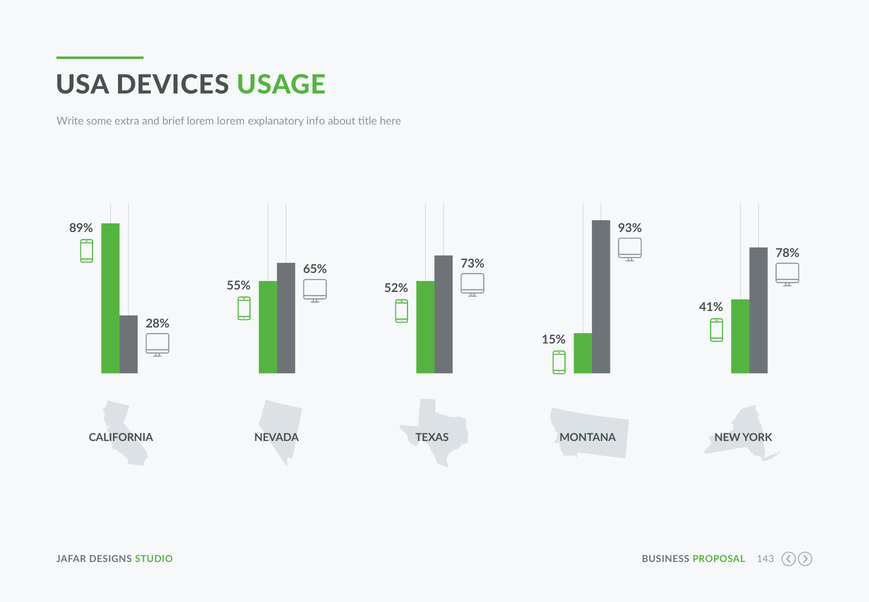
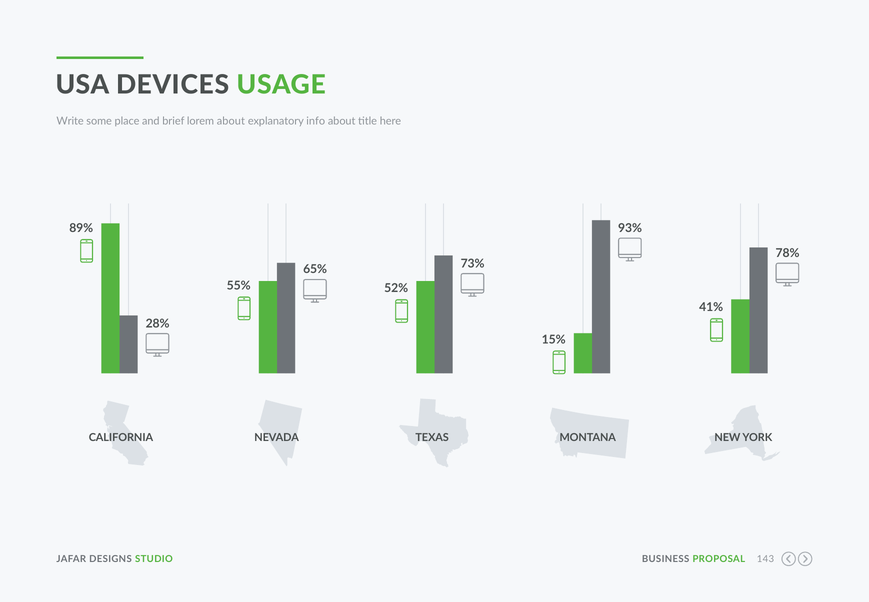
extra: extra -> place (127, 121)
lorem lorem: lorem -> about (231, 121)
